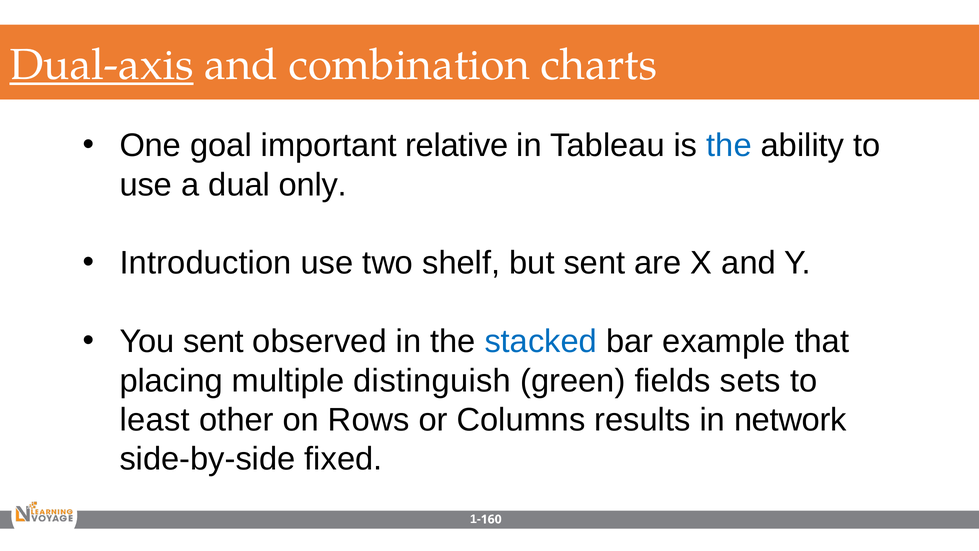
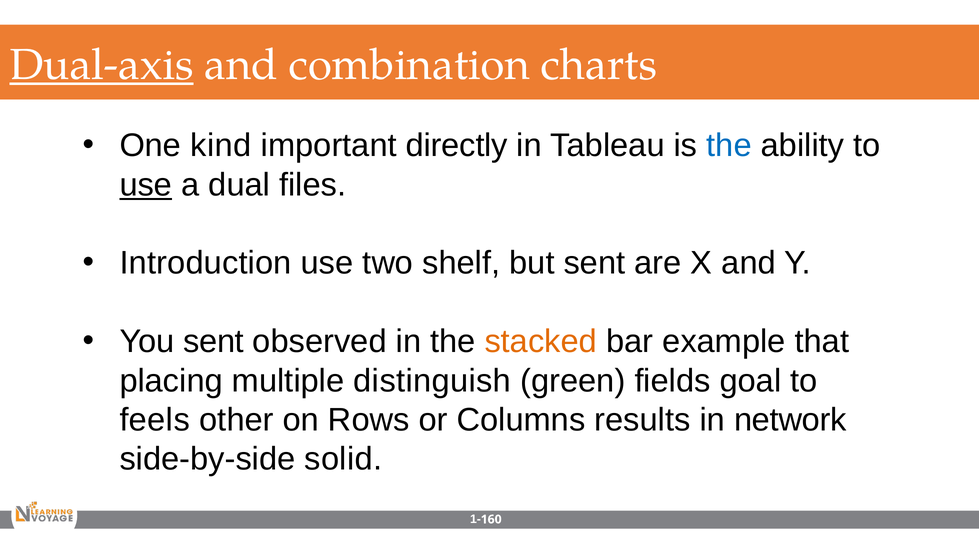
goal: goal -> kind (221, 146)
relative: relative -> directly (457, 146)
use underline: none -> present (146, 185)
only: only -> files (313, 185)
stacked colour: blue -> orange (541, 341)
sets: sets -> goal (751, 381)
least: least -> feels (155, 420)
fixed: fixed -> solid (343, 459)
